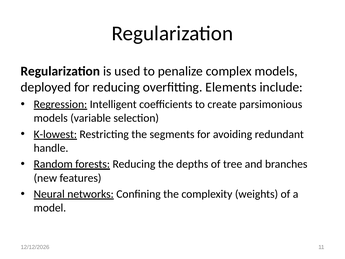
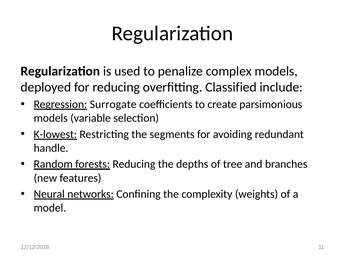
Elements: Elements -> Classified (231, 87)
Intelligent: Intelligent -> Surrogate (113, 104)
